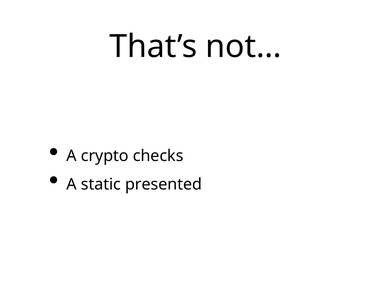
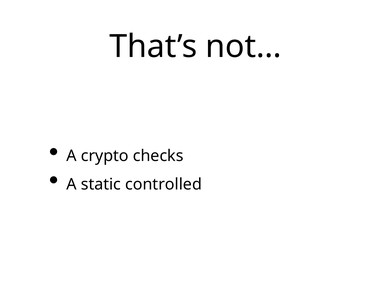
presented: presented -> controlled (164, 184)
